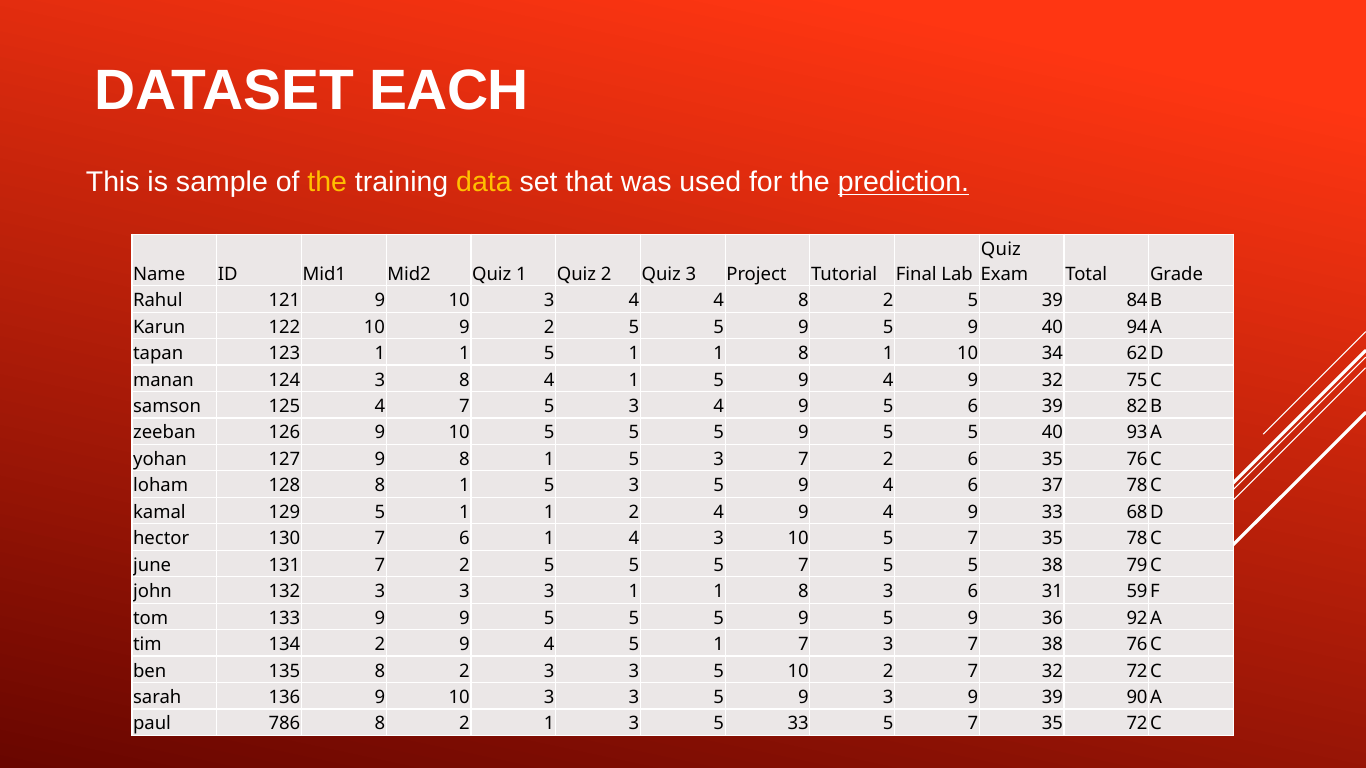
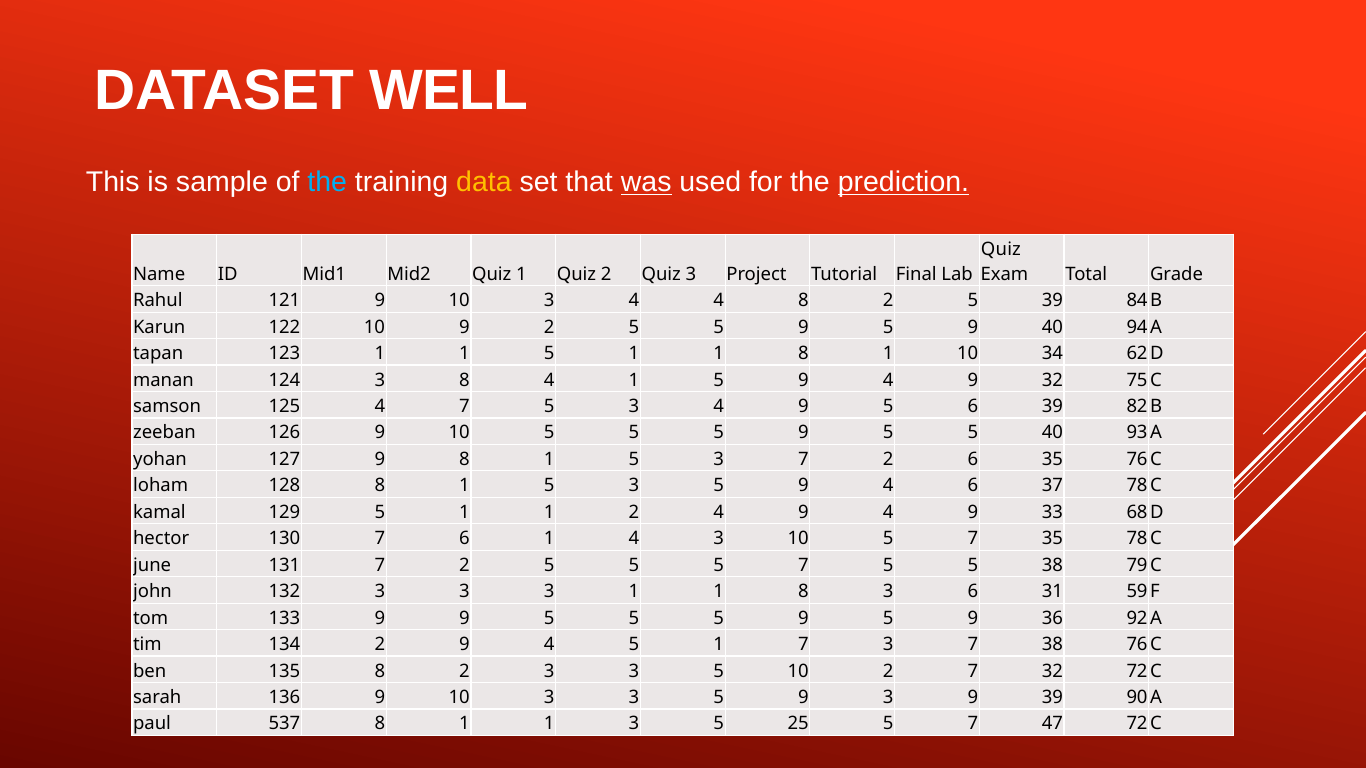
EACH: EACH -> WELL (449, 91)
the colour: yellow -> light blue (327, 182)
was underline: none -> present (646, 182)
786: 786 -> 537 (284, 724)
2: 2 -> 1 (465, 724)
5 33: 33 -> 25 (798, 724)
35: 35 -> 47 (1052, 724)
